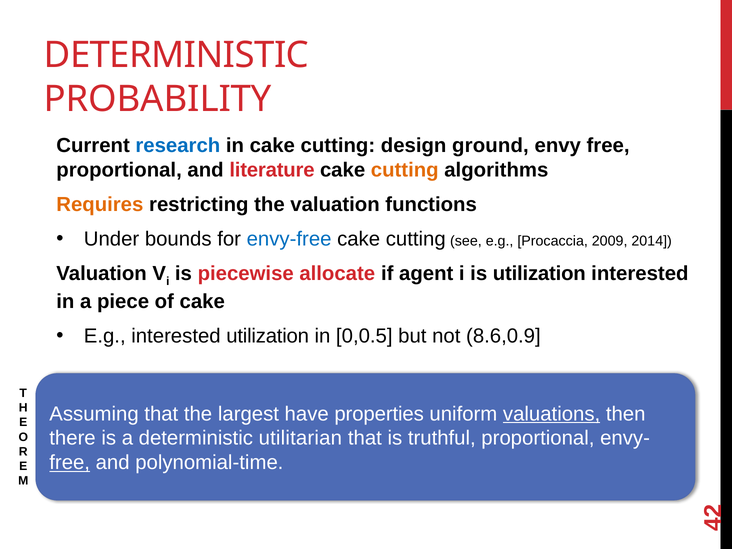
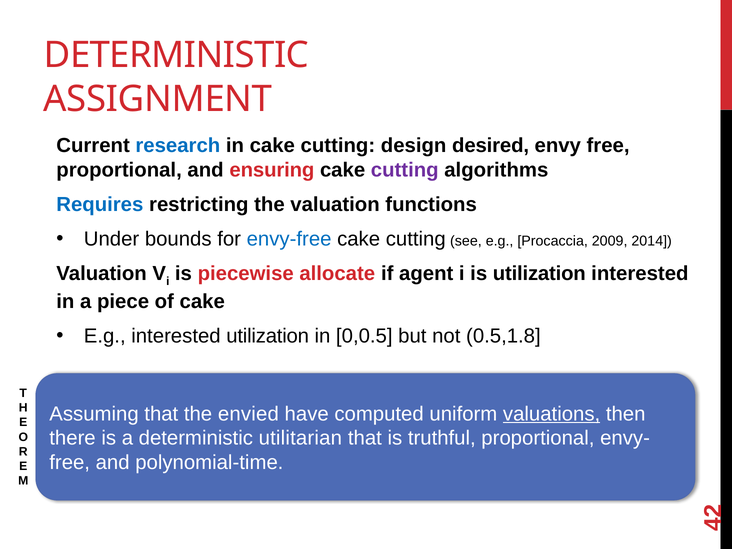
PROBABILITY: PROBABILITY -> ASSIGNMENT (158, 99)
ground: ground -> desired (491, 145)
literature: literature -> ensuring (272, 170)
cutting colour: orange -> purple (405, 170)
Requires colour: orange -> blue (100, 204)
8.6,0.9: 8.6,0.9 -> 0.5,1.8 (503, 336)
largest: largest -> envied (248, 414)
properties: properties -> computed (379, 414)
free underline: present -> none (70, 463)
